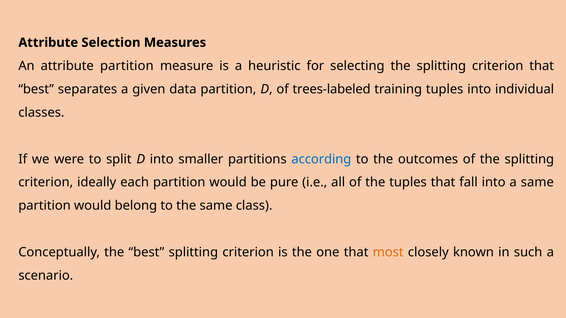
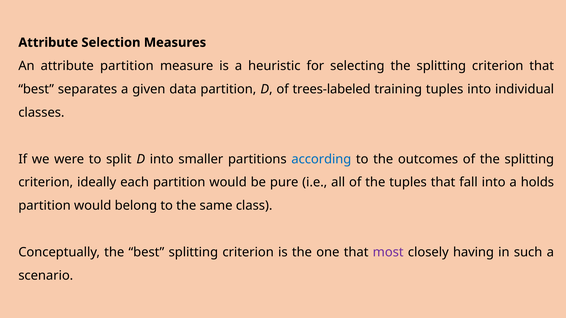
a same: same -> holds (537, 183)
most colour: orange -> purple (388, 253)
known: known -> having (473, 253)
